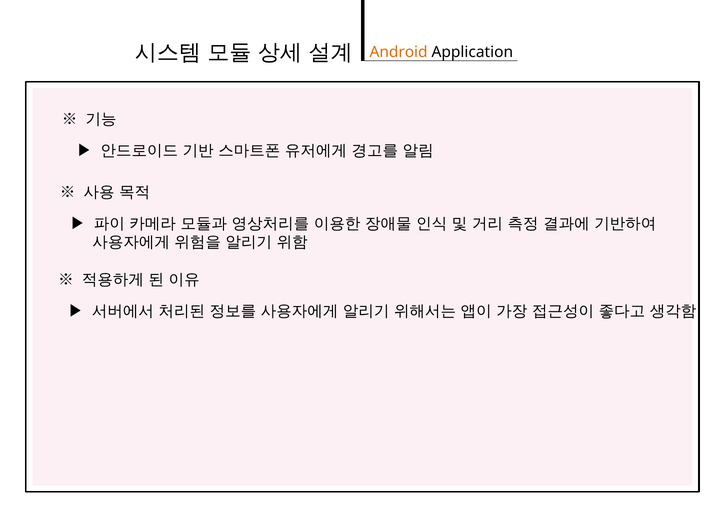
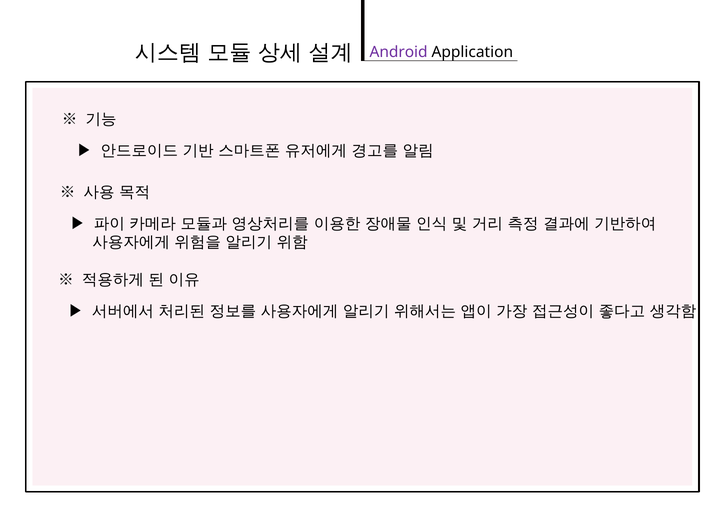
Android colour: orange -> purple (399, 52)
